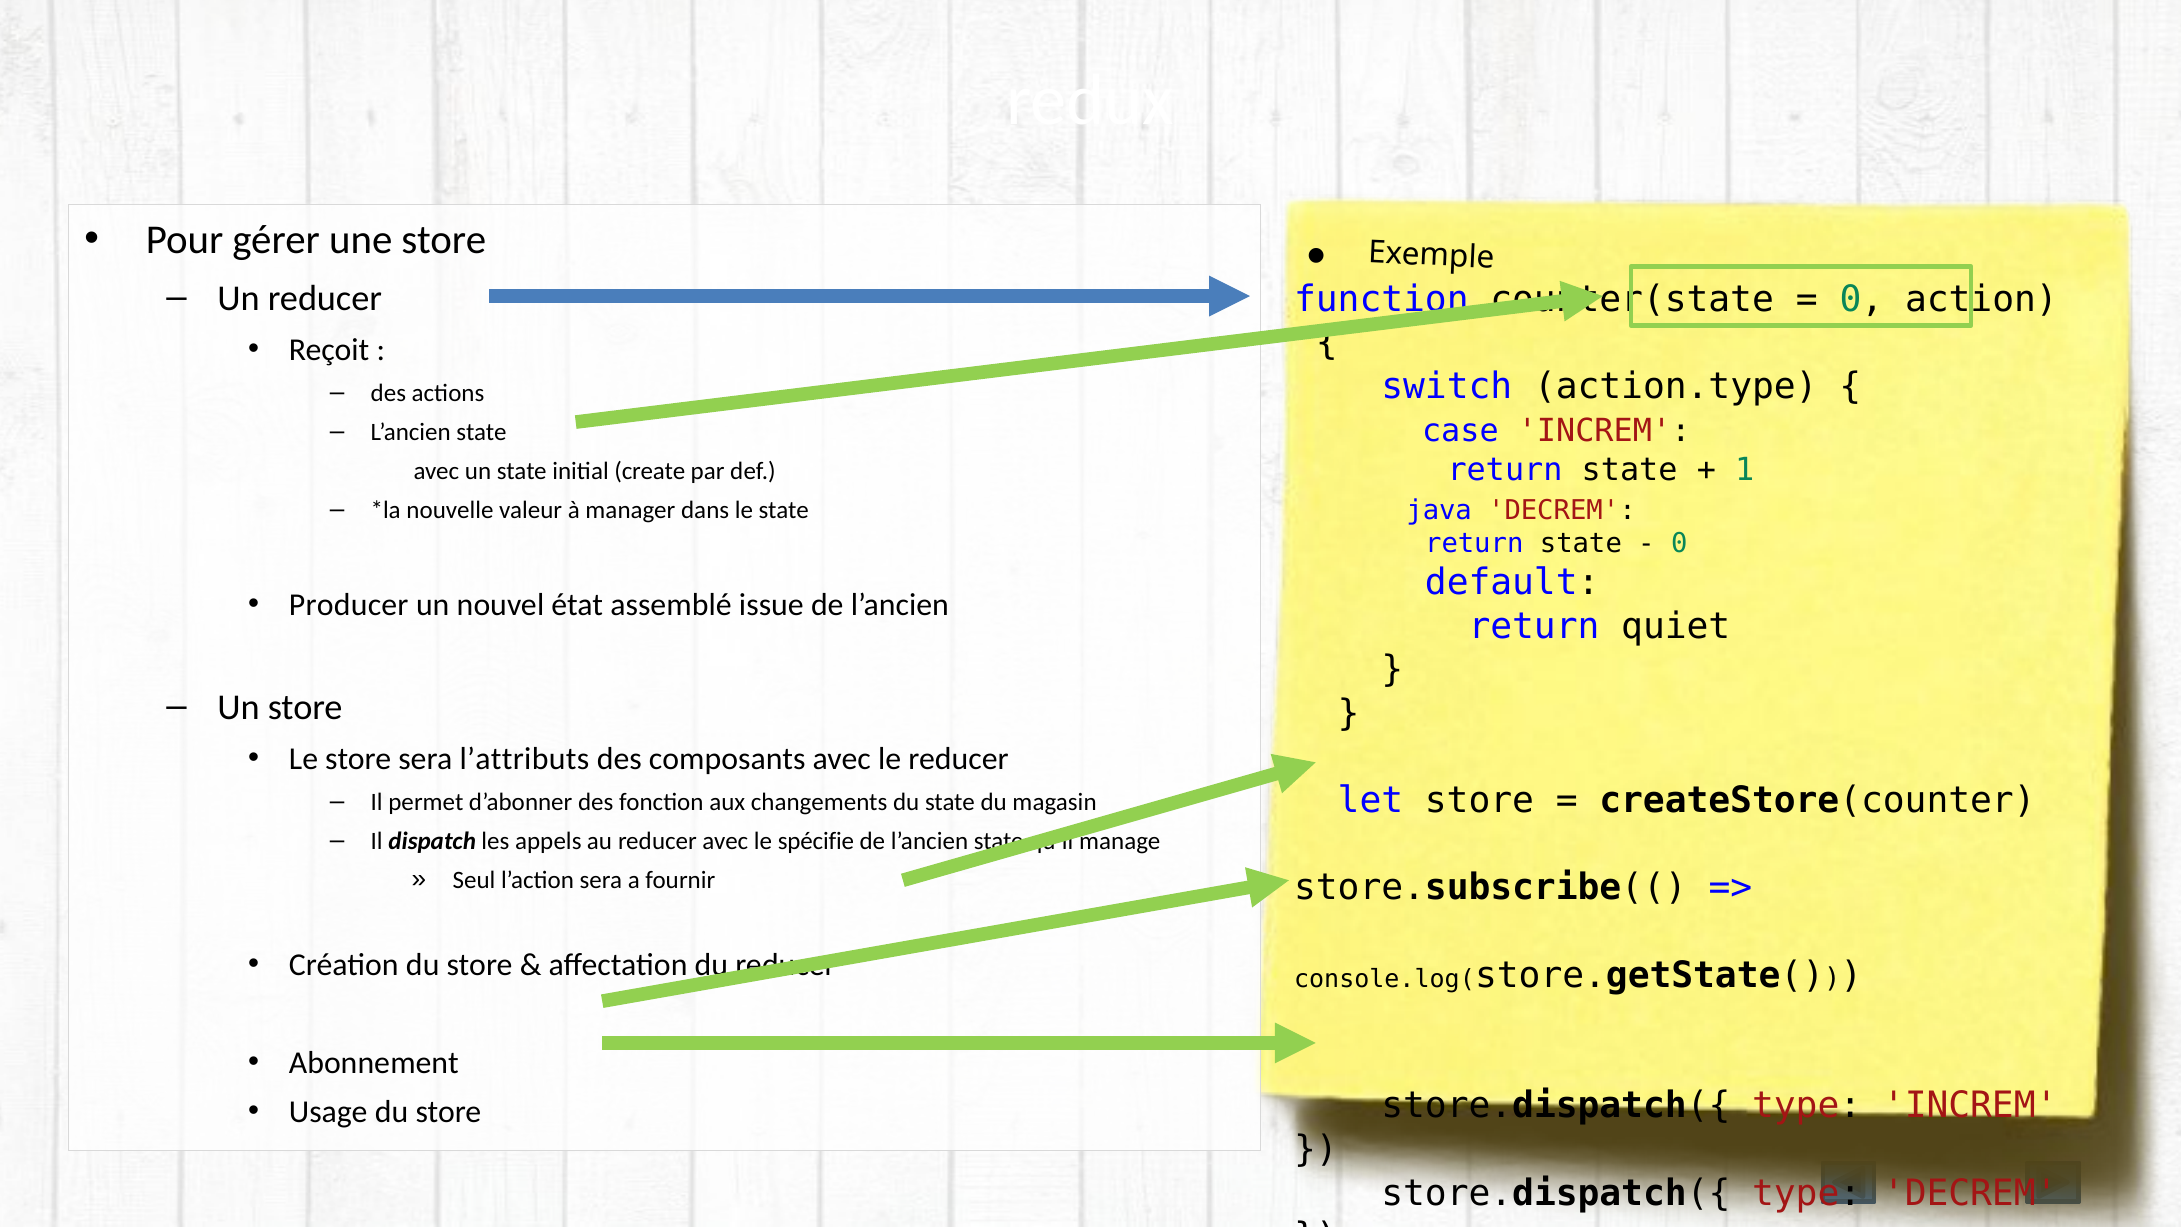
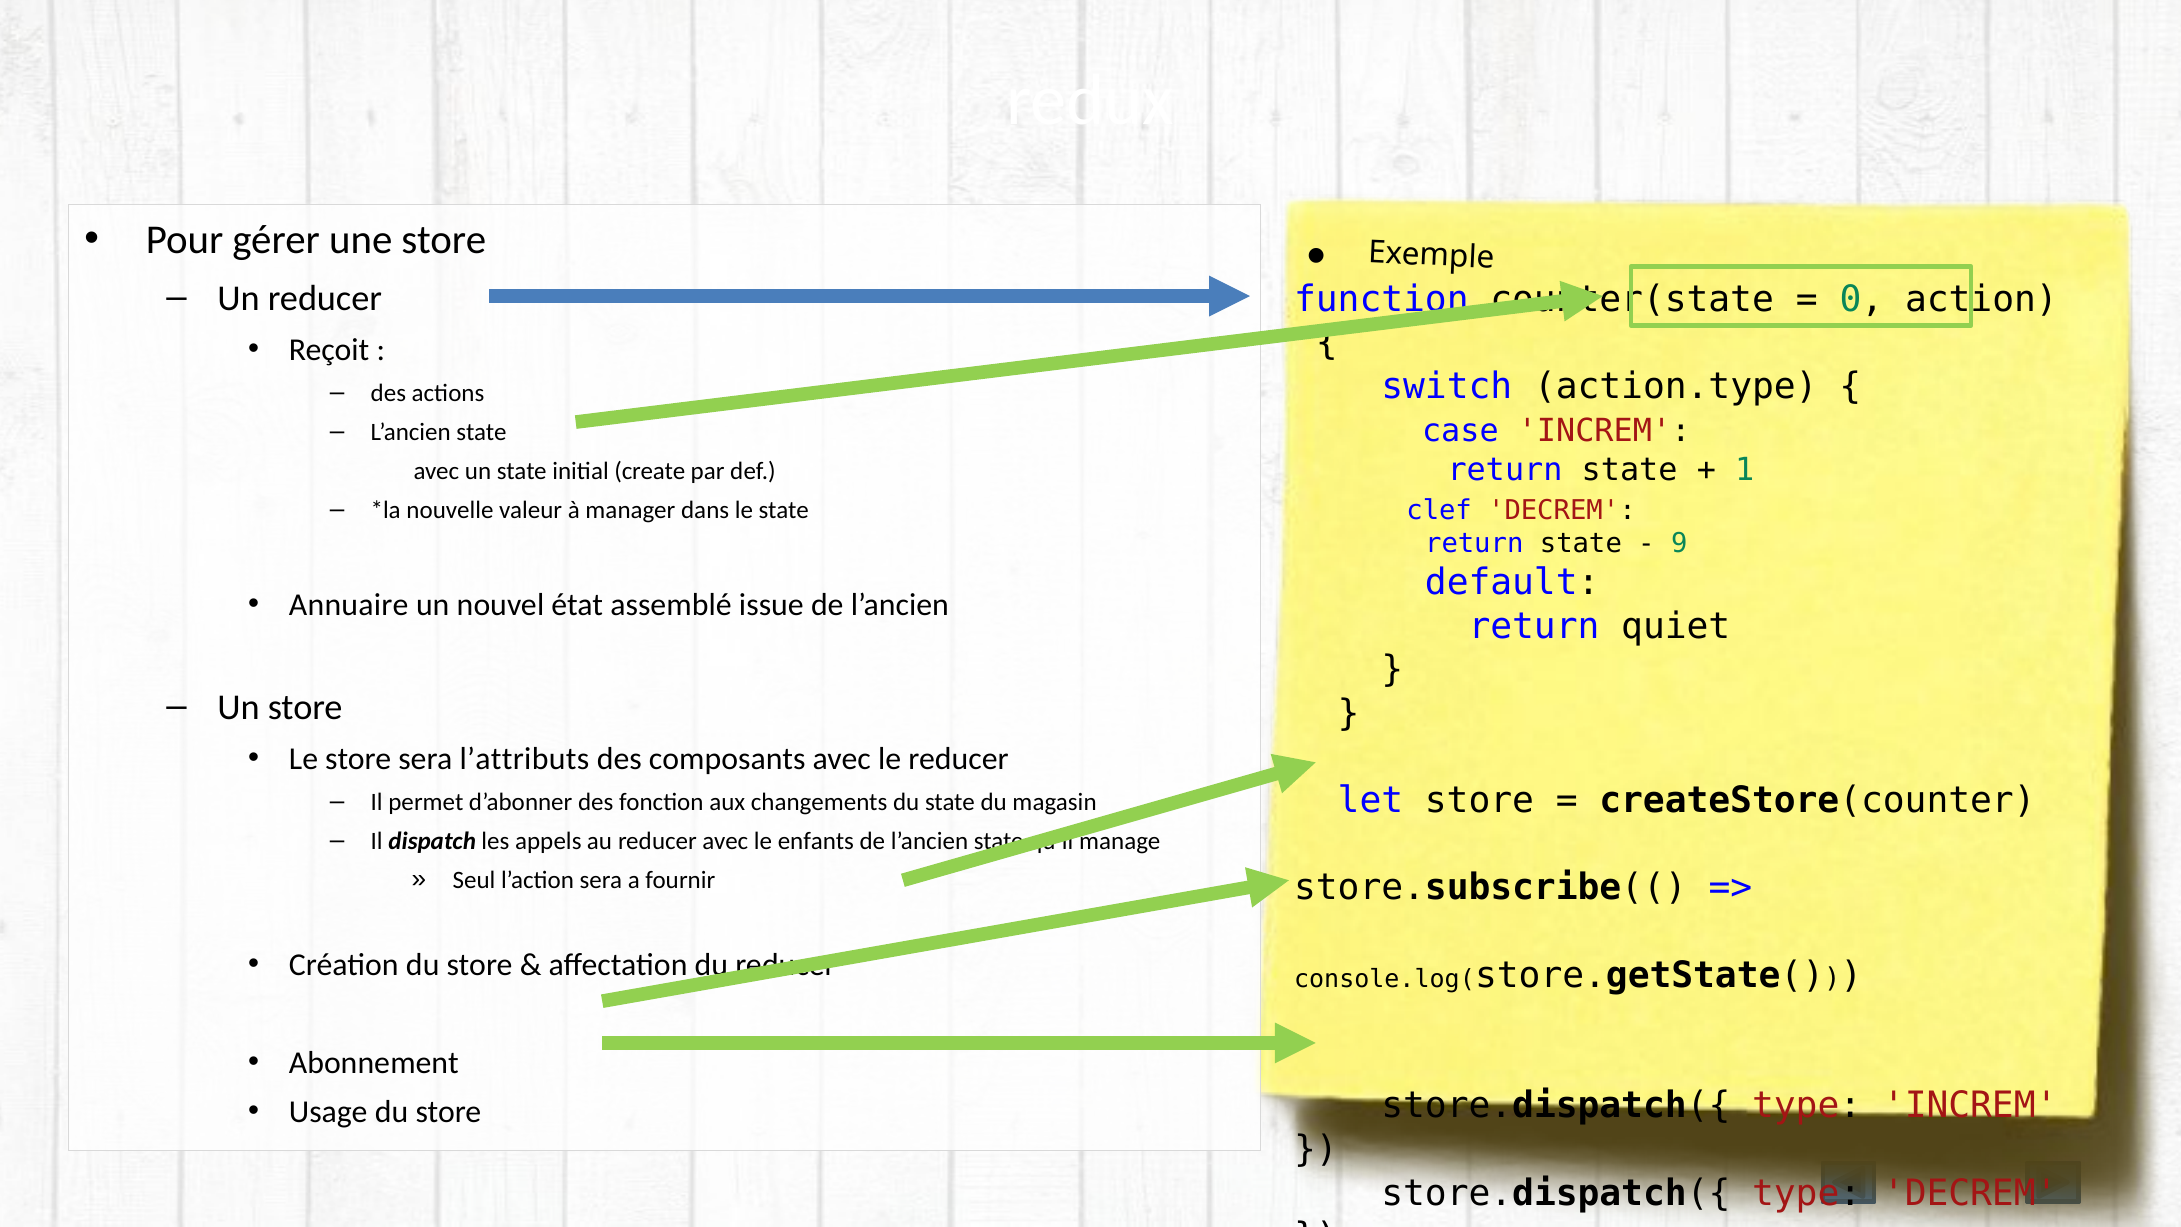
java: java -> clef (1439, 510)
0: 0 -> 9 (1679, 544)
Producer: Producer -> Annuaire (349, 605)
spécifie: spécifie -> enfants (816, 841)
